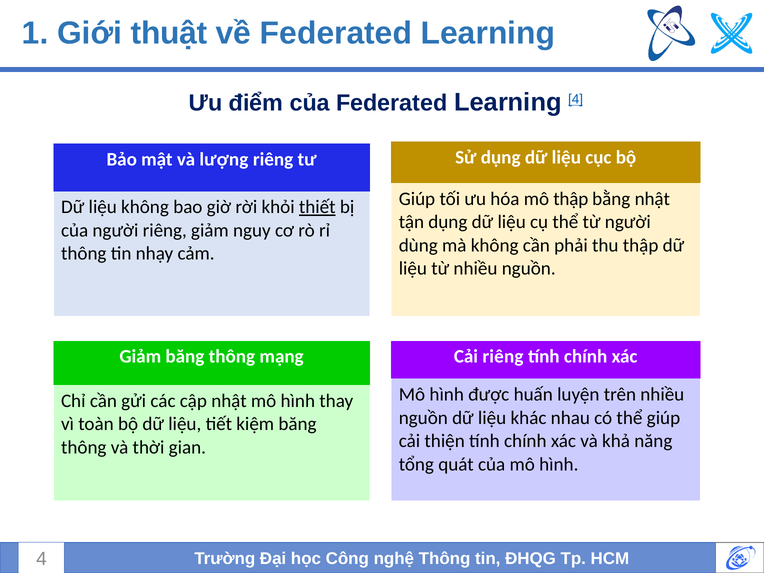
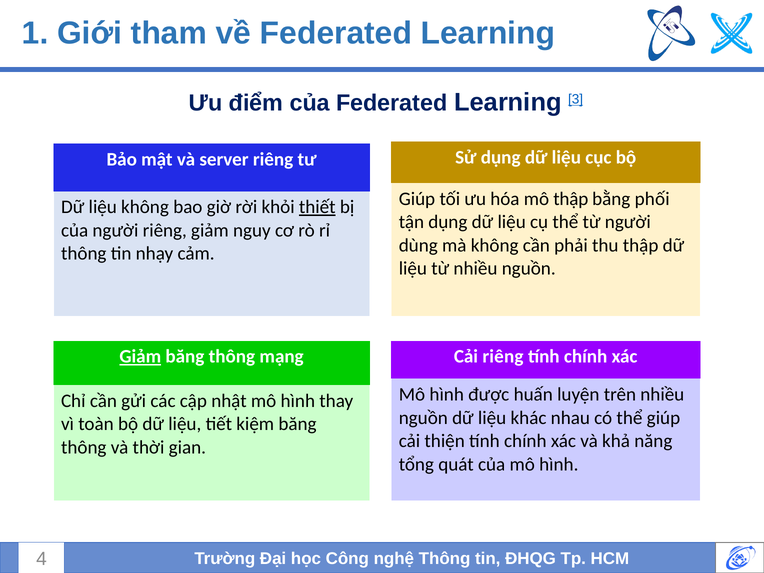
thuật: thuật -> tham (169, 33)
Learning 4: 4 -> 3 (576, 99)
lượng: lượng -> server (224, 159)
bằng nhật: nhật -> phối (652, 199)
Giảm underline: none -> present (140, 357)
